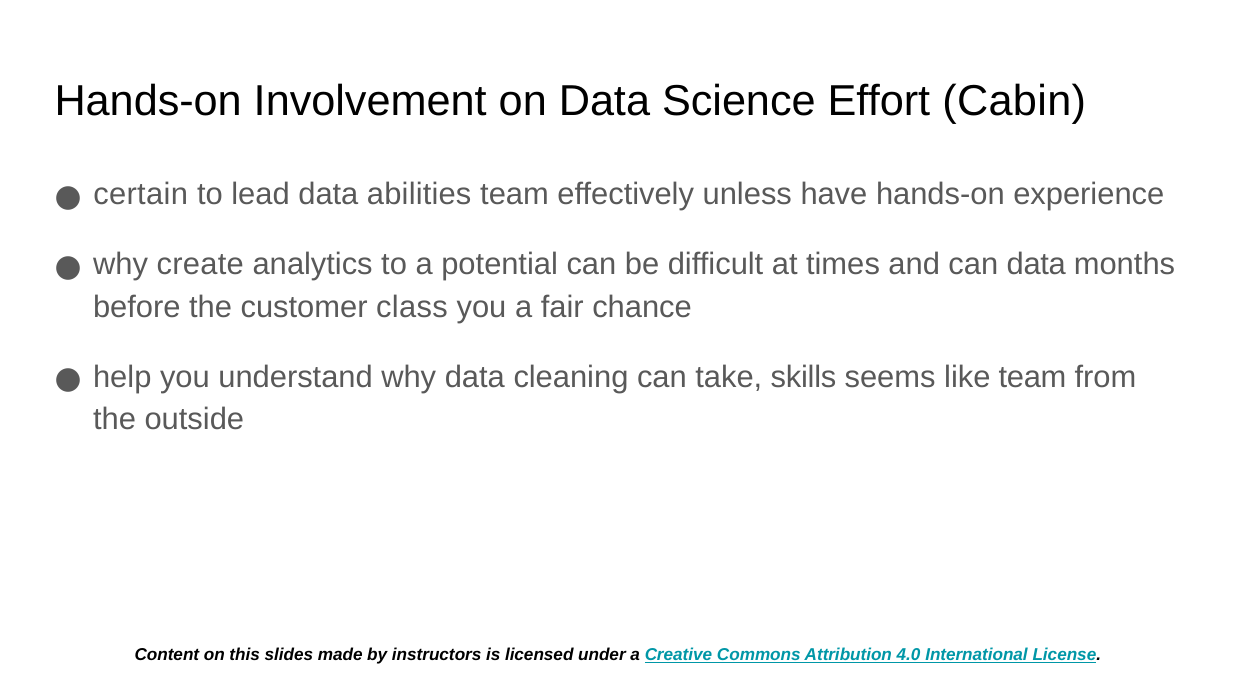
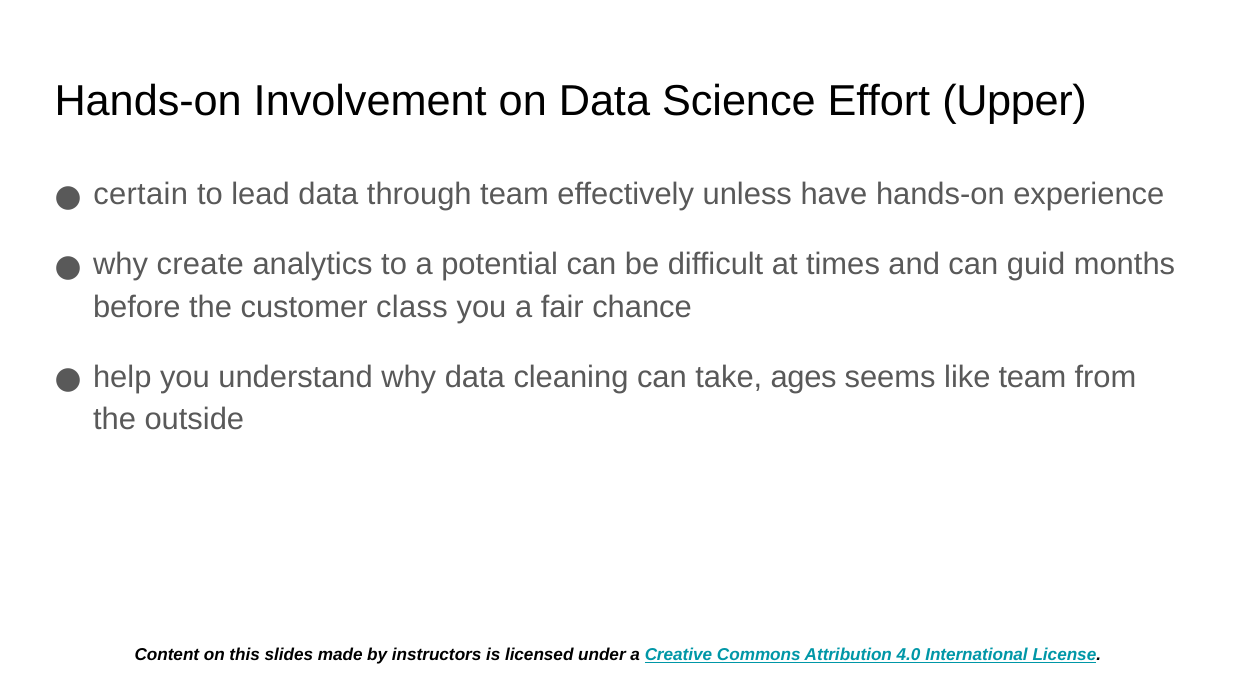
Cabin: Cabin -> Upper (1015, 101)
abilities: abilities -> through (419, 194)
can data: data -> guid (1036, 264)
skills: skills -> ages (804, 377)
